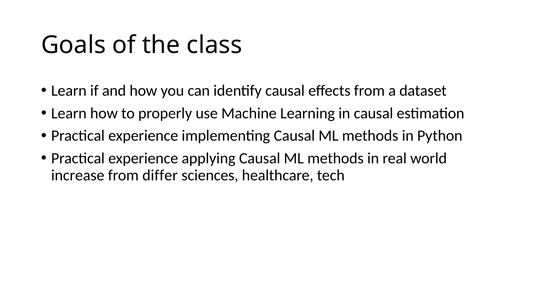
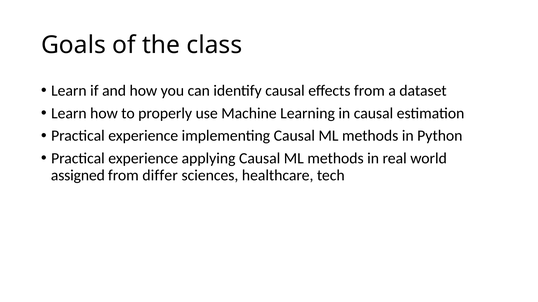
increase: increase -> assigned (78, 176)
